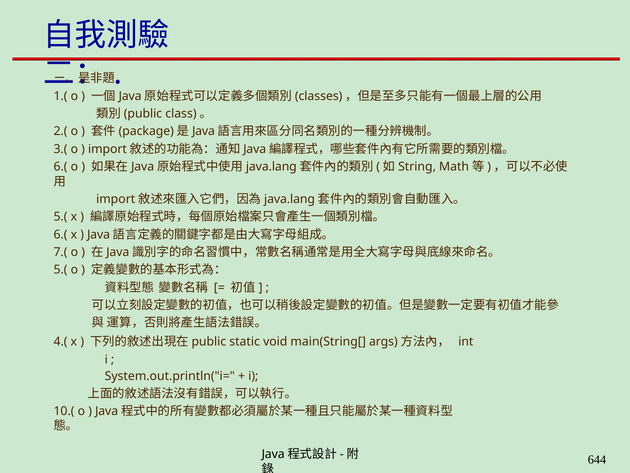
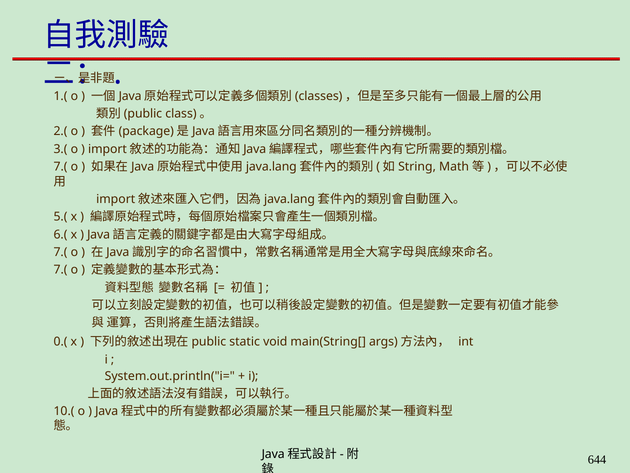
6.(: 6.( -> 7.( (61, 167)
5.(: 5.( -> 7.( (61, 270)
4.(: 4.( -> 0.( (60, 341)
